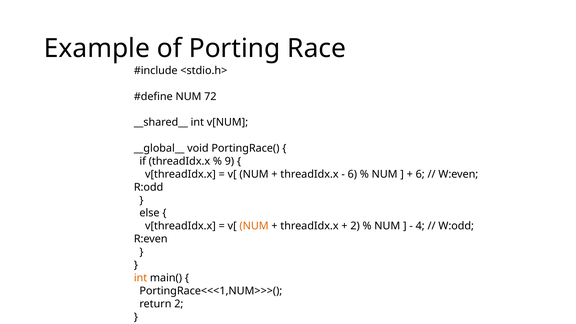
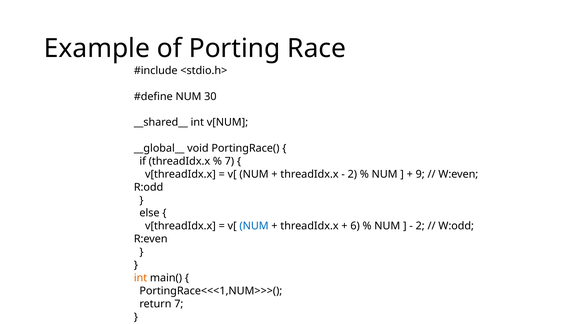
72: 72 -> 30 (210, 96)
9: 9 -> 7 (229, 161)
6: 6 -> 2 (352, 174)
6: 6 -> 9 (420, 174)
NUM colour: orange -> blue (254, 226)
2: 2 -> 6 (355, 226)
4: 4 -> 2 (420, 226)
return 2: 2 -> 7 (179, 304)
